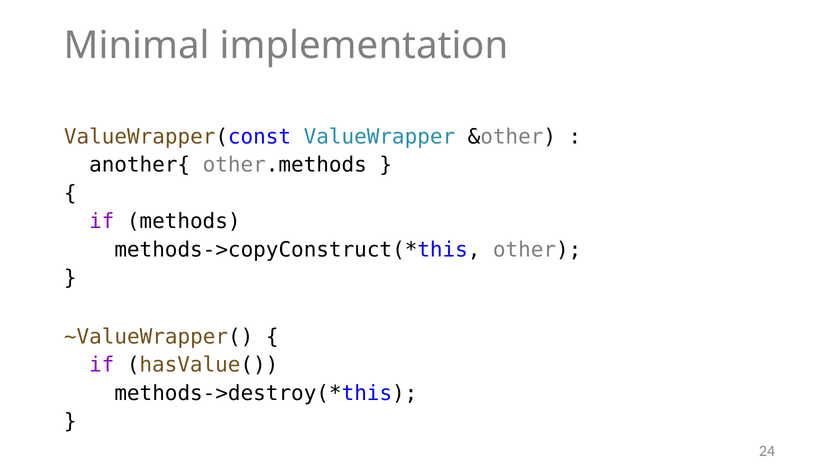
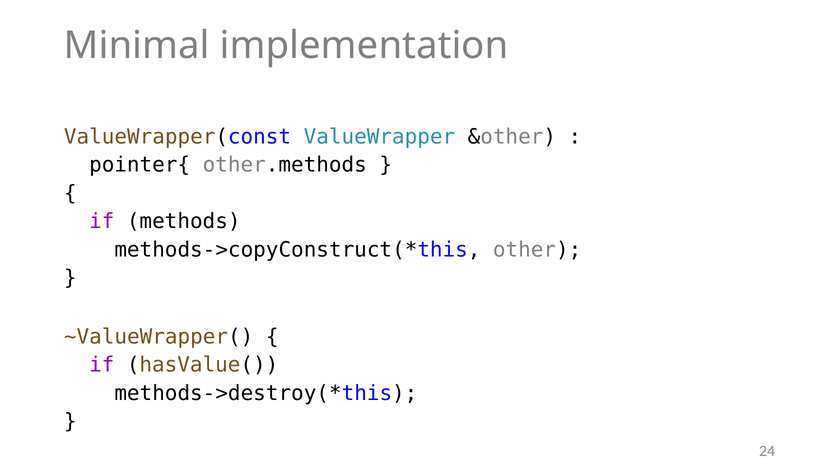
another{: another{ -> pointer{ (140, 165)
